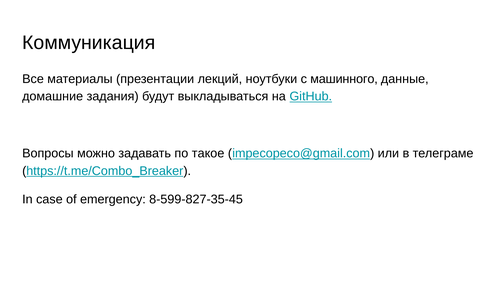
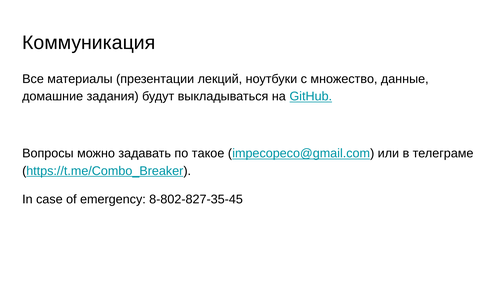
машинного: машинного -> множество (344, 79)
8-599-827-35-45: 8-599-827-35-45 -> 8-802-827-35-45 (196, 199)
